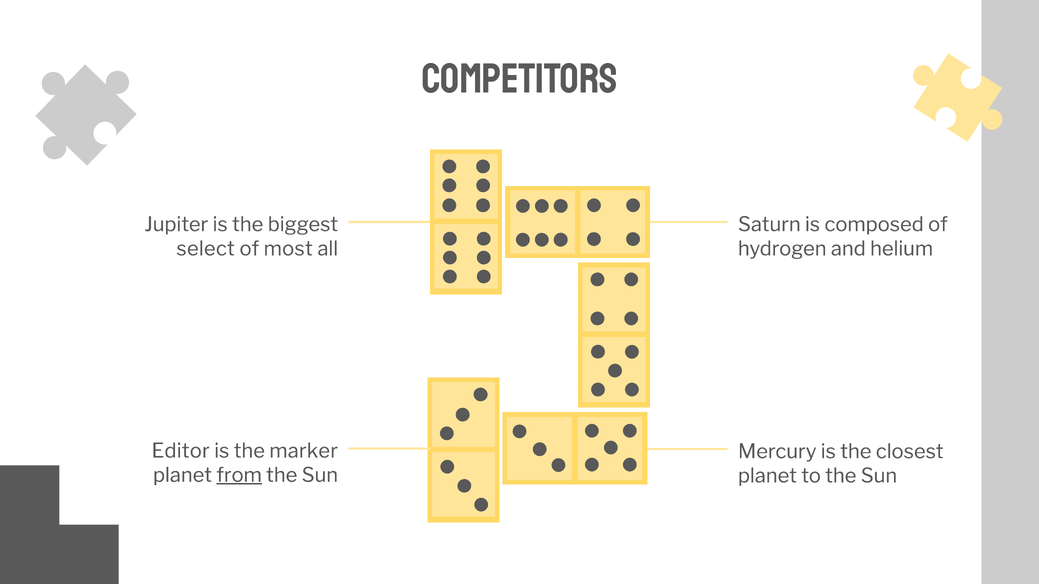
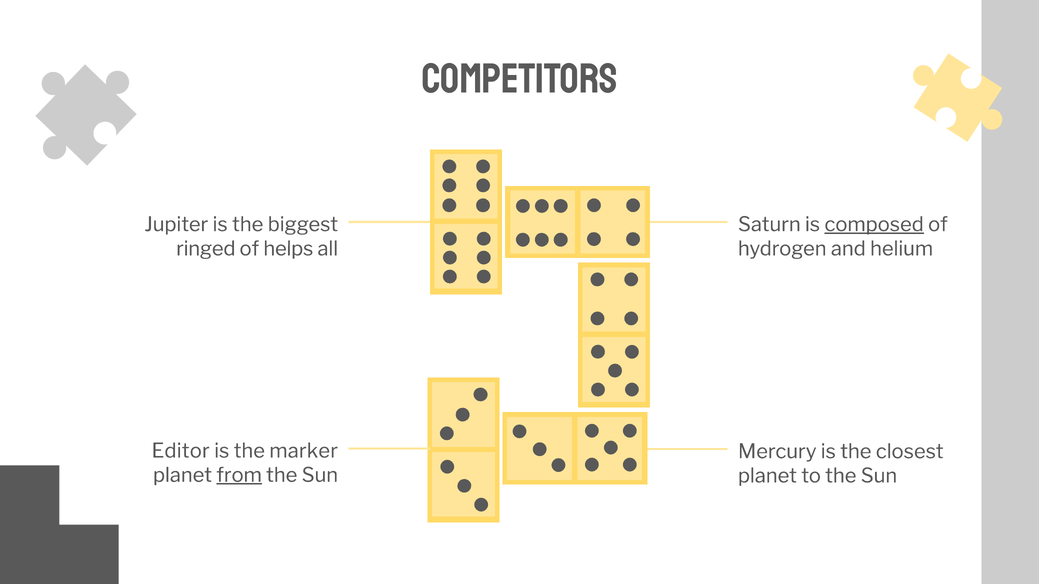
composed underline: none -> present (874, 225)
select: select -> ringed (206, 249)
most: most -> helps (288, 249)
